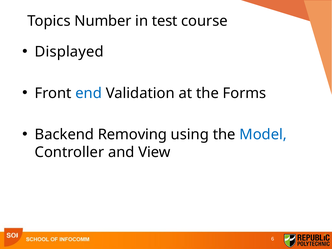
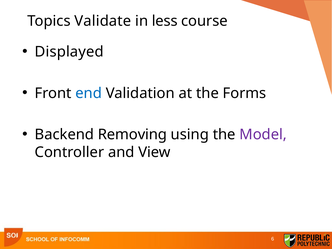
Number: Number -> Validate (103, 21)
test: test -> less (165, 21)
Model colour: blue -> purple (263, 134)
